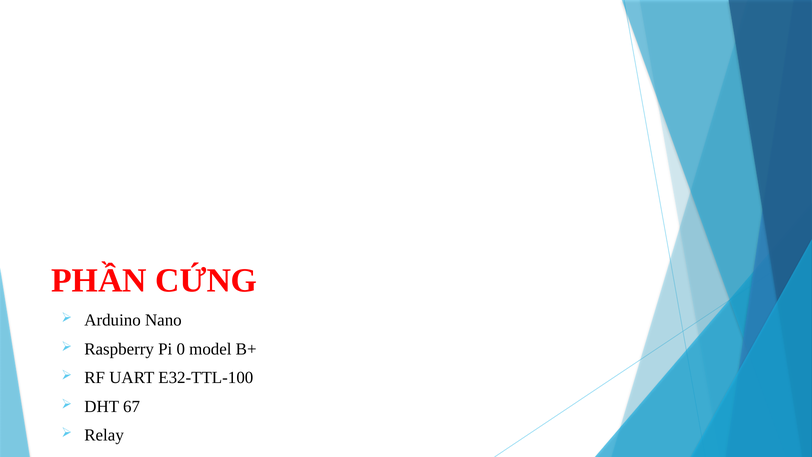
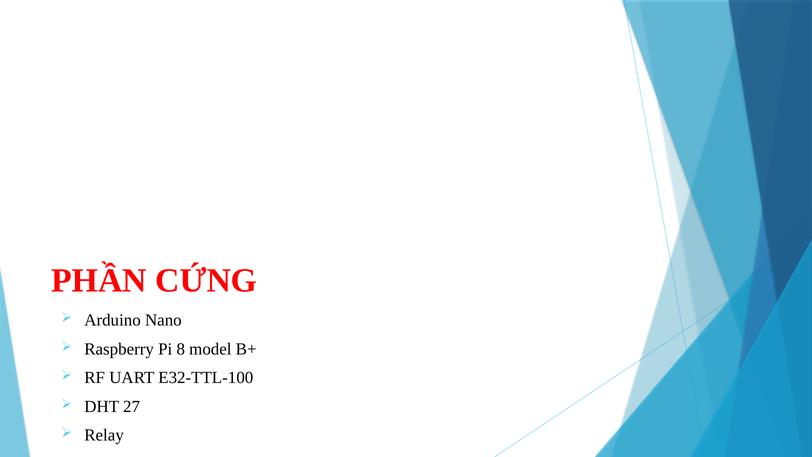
0: 0 -> 8 (181, 349)
67: 67 -> 27 (132, 406)
